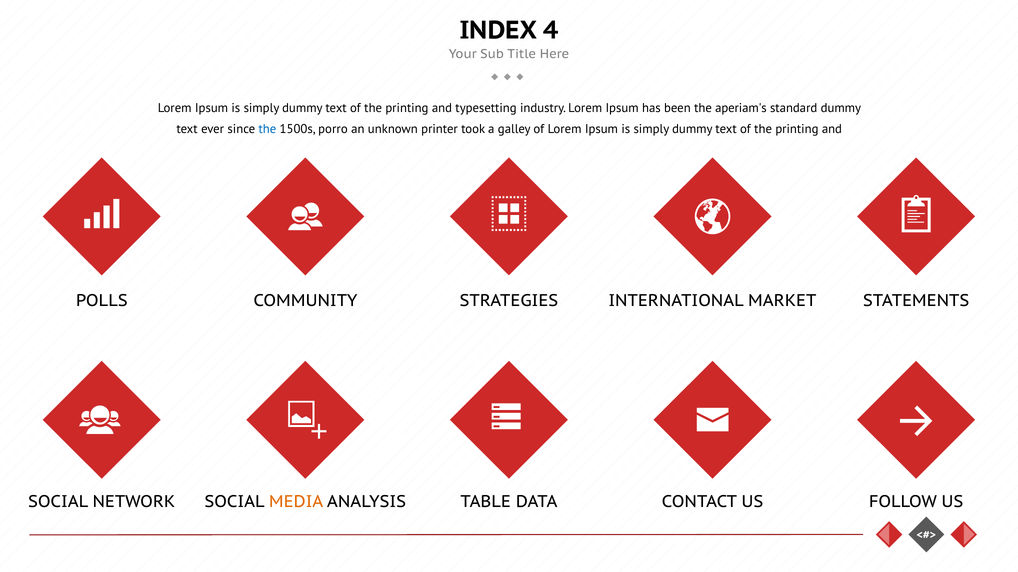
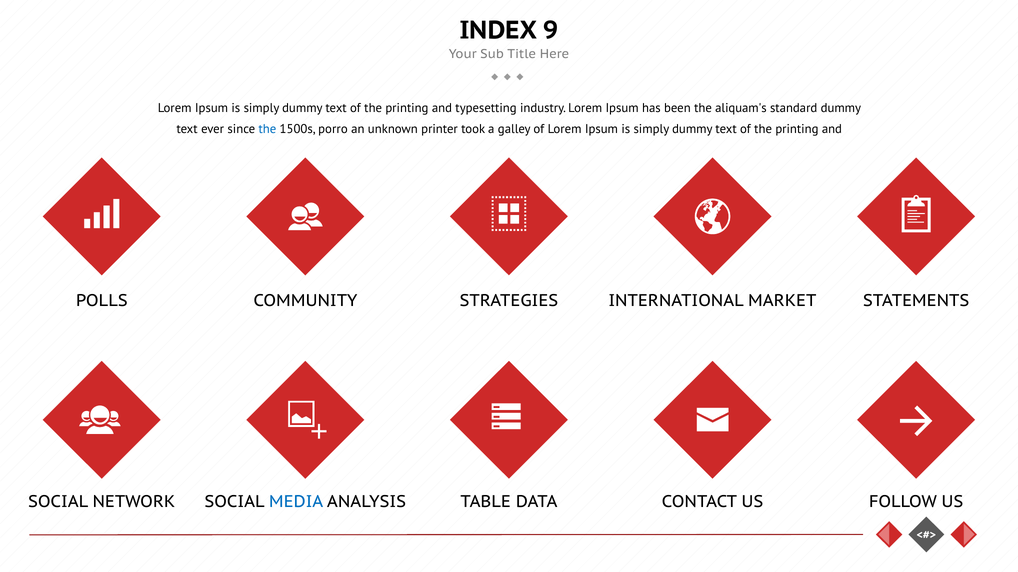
4: 4 -> 9 (551, 30)
aperiam's: aperiam's -> aliquam's (741, 108)
MEDIA colour: orange -> blue (296, 502)
